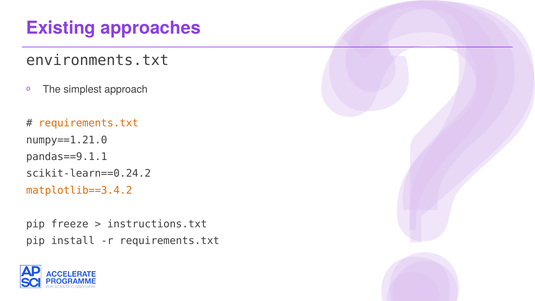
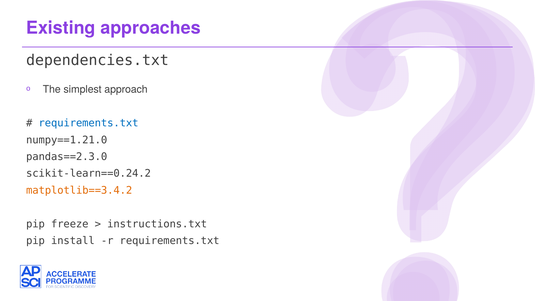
environments.txt: environments.txt -> dependencies.txt (97, 60)
requirements.txt colour: orange -> blue (89, 123)
pandas==9.1.1: pandas==9.1.1 -> pandas==2.3.0 (67, 157)
